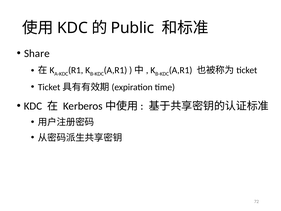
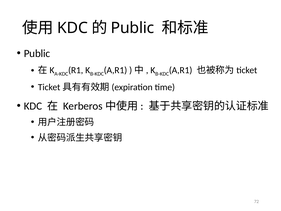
Share: Share -> Public (37, 54)
